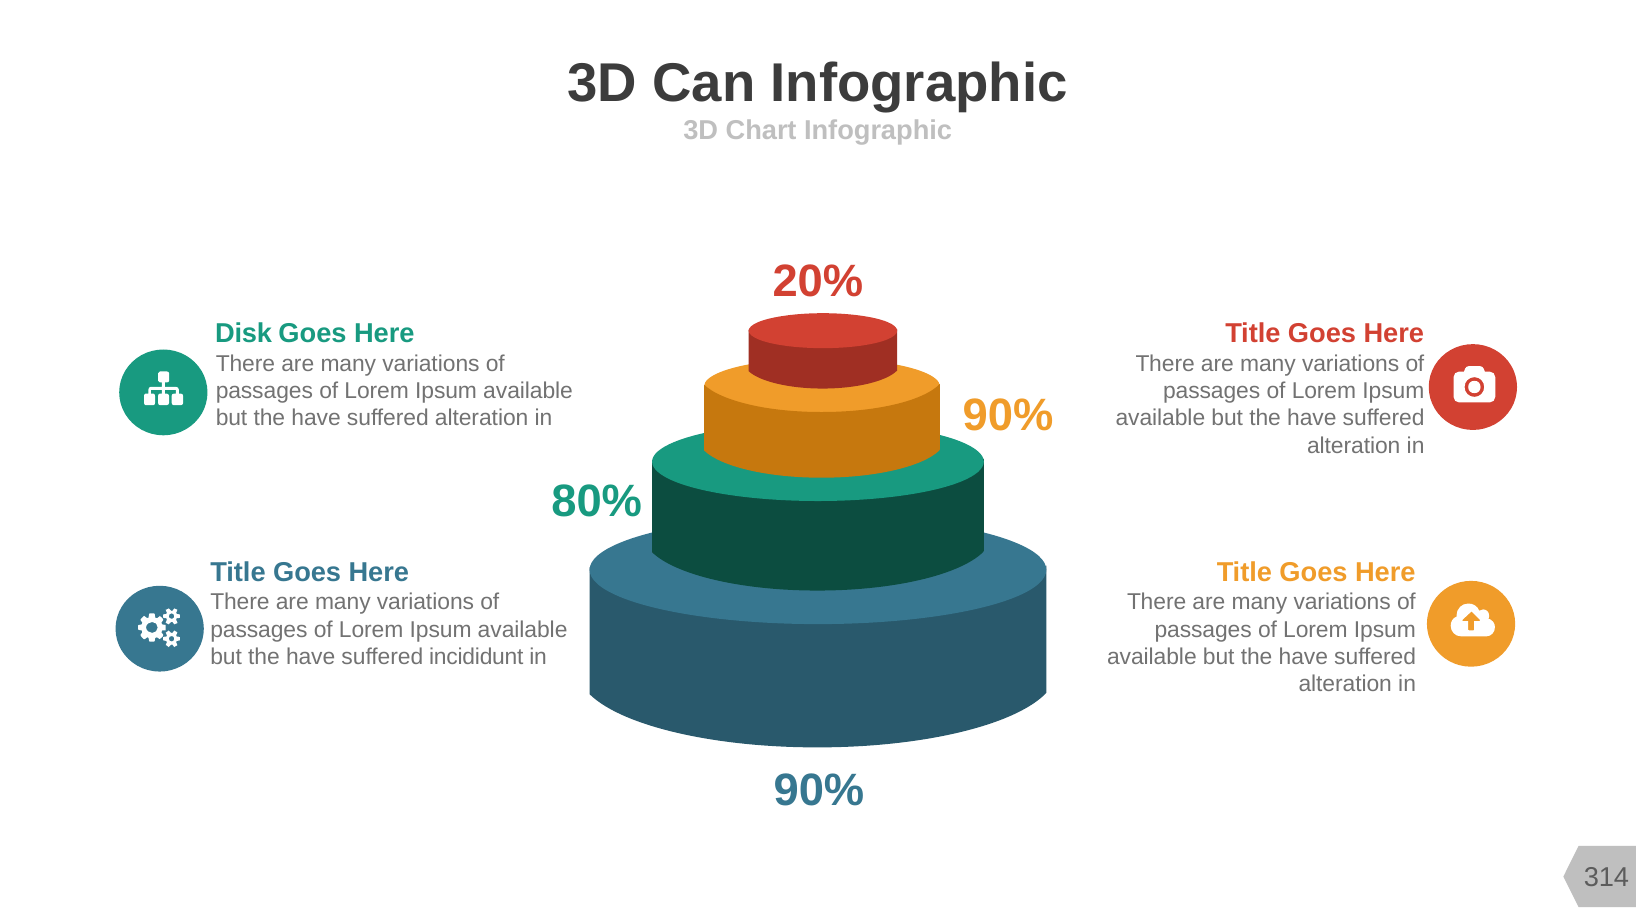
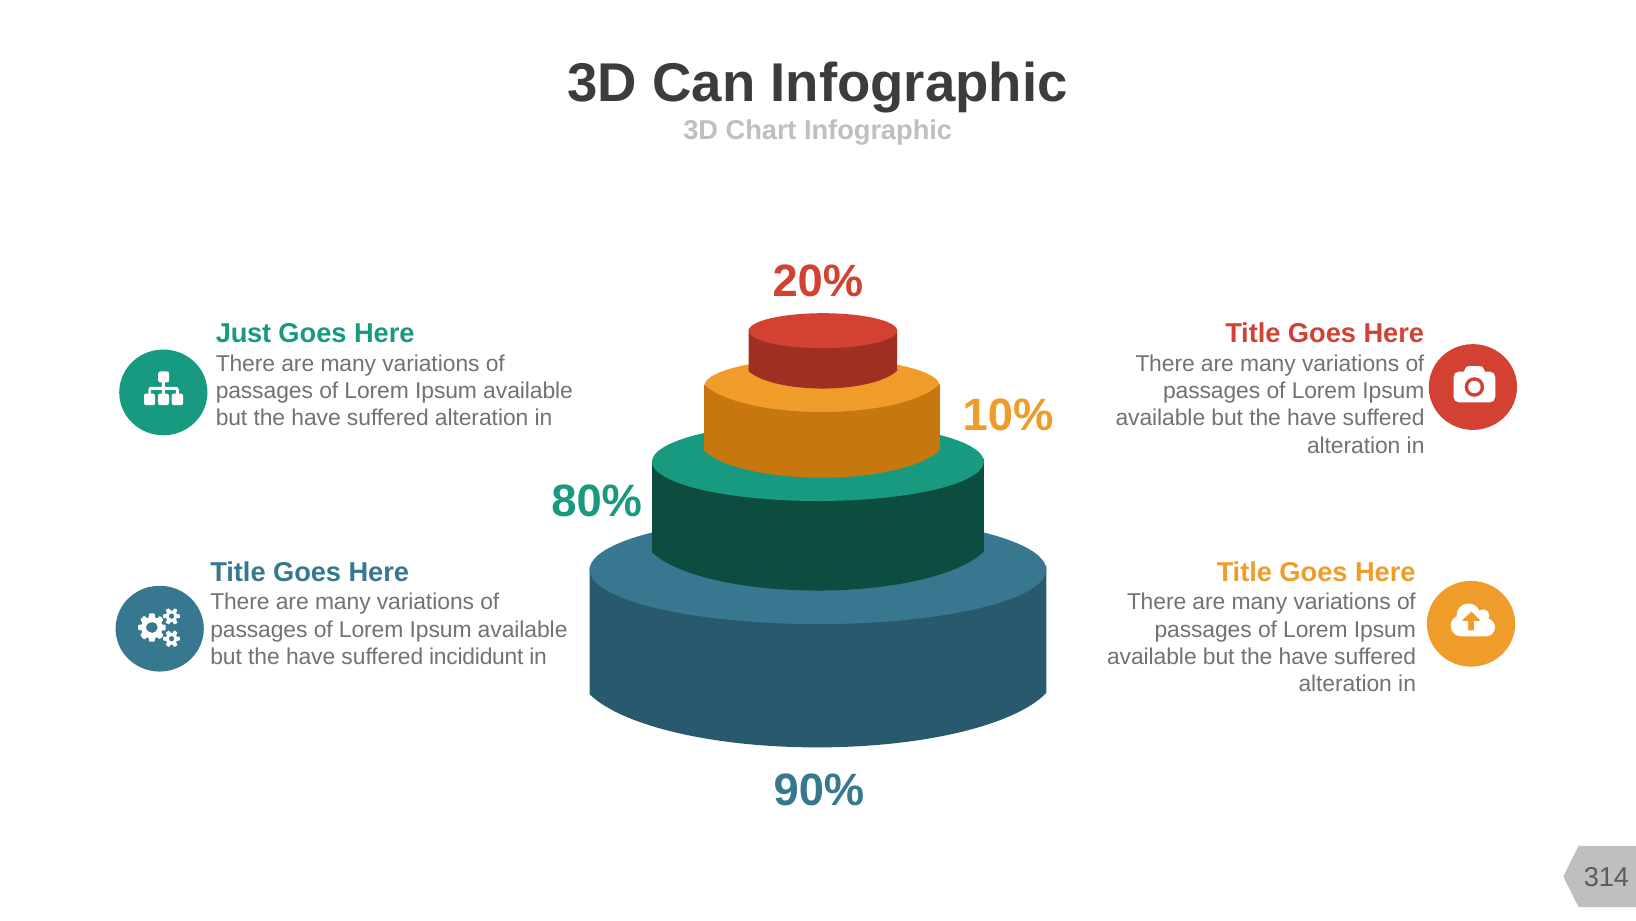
Disk: Disk -> Just (244, 334)
90%: 90% -> 10% (1008, 416)
